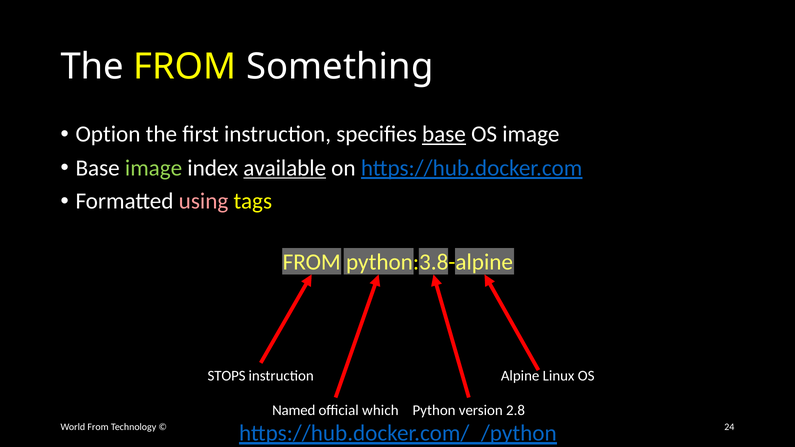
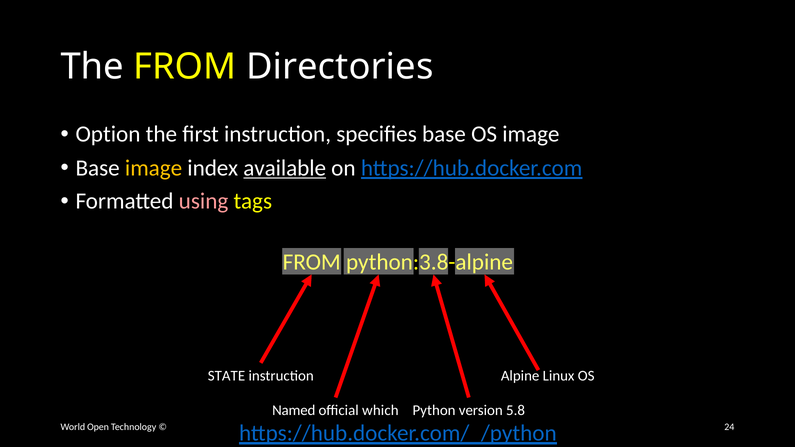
Something: Something -> Directories (340, 67)
base underline: present -> none (444, 134)
image colour: light green -> yellow (154, 168)
STOPS: STOPS -> STATE (226, 376)
2.8: 2.8 -> 5.8 (516, 411)
World From: From -> Open (98, 427)
